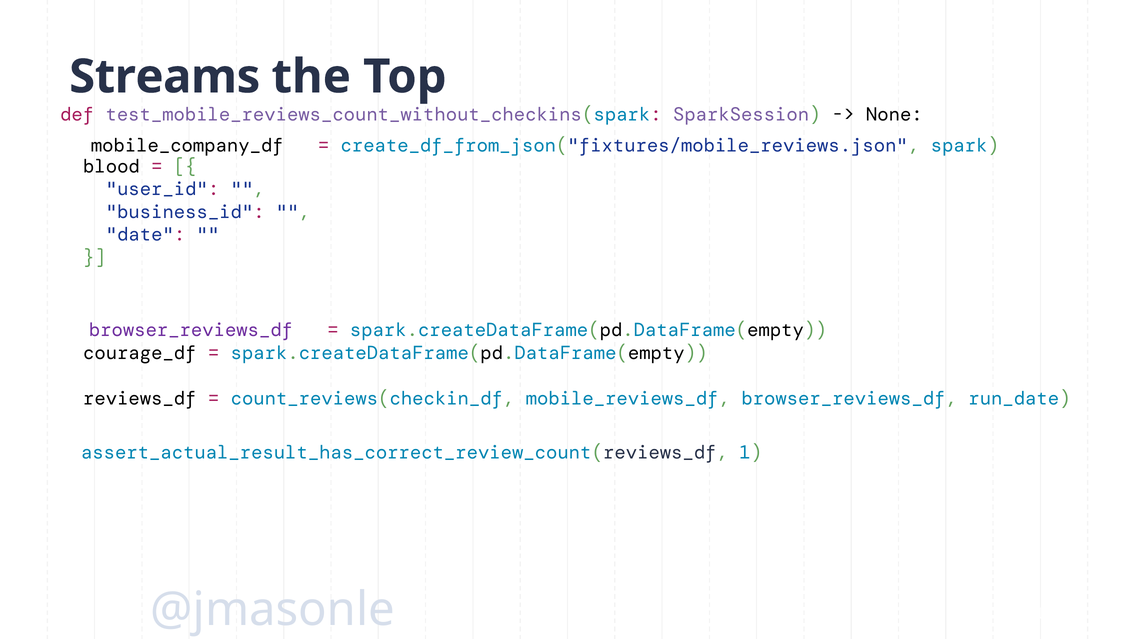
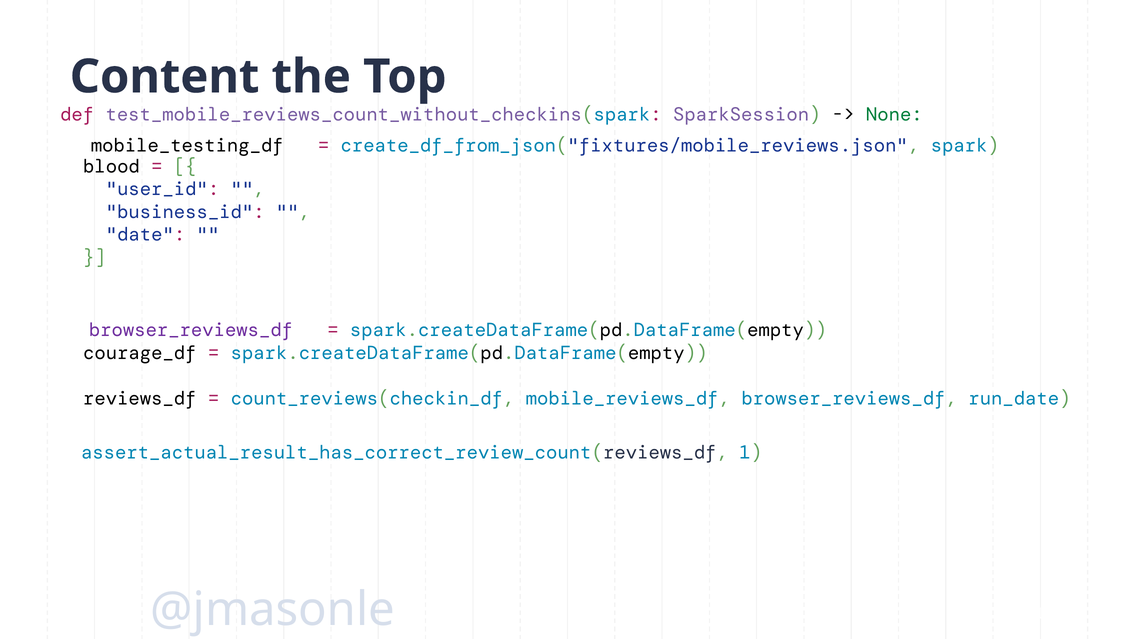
Streams: Streams -> Content (165, 77)
None colour: black -> green (894, 114)
mobile_company_df: mobile_company_df -> mobile_testing_df (187, 146)
